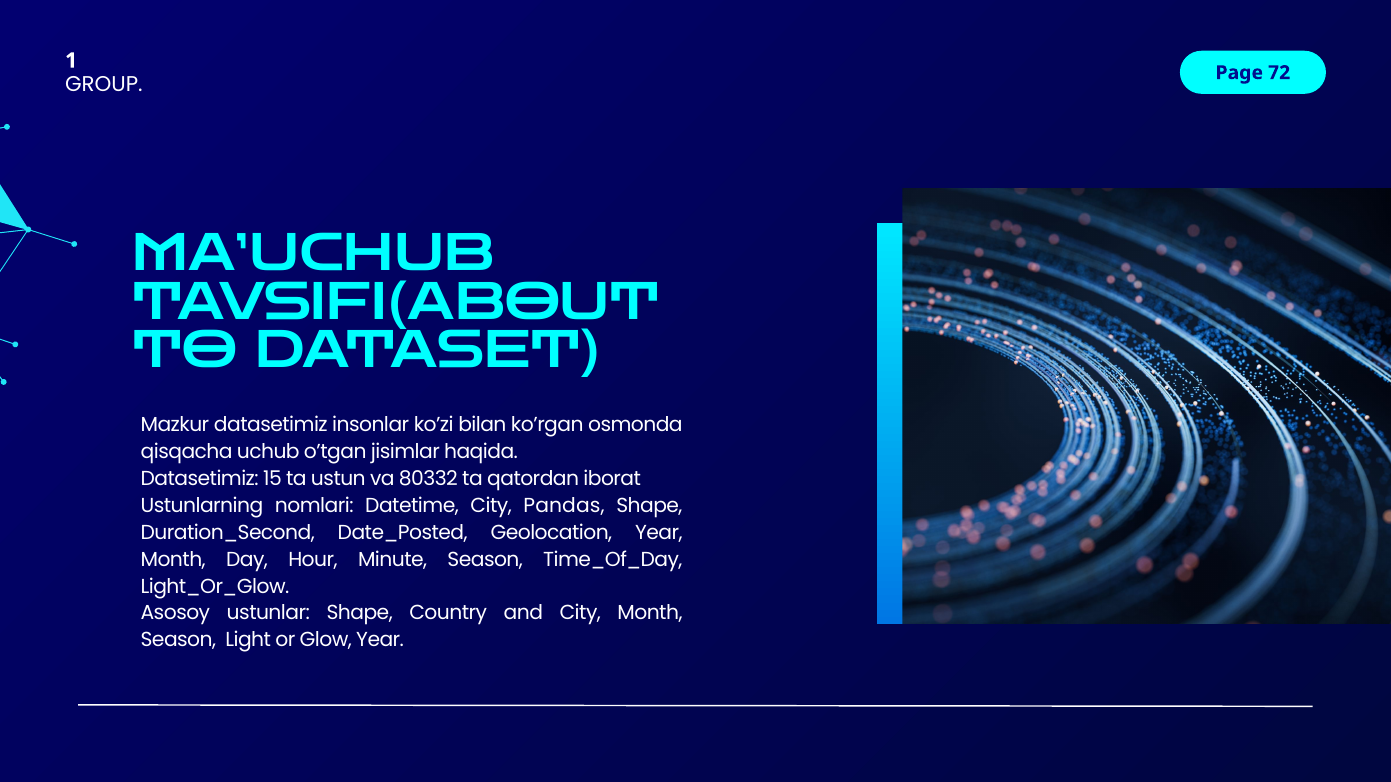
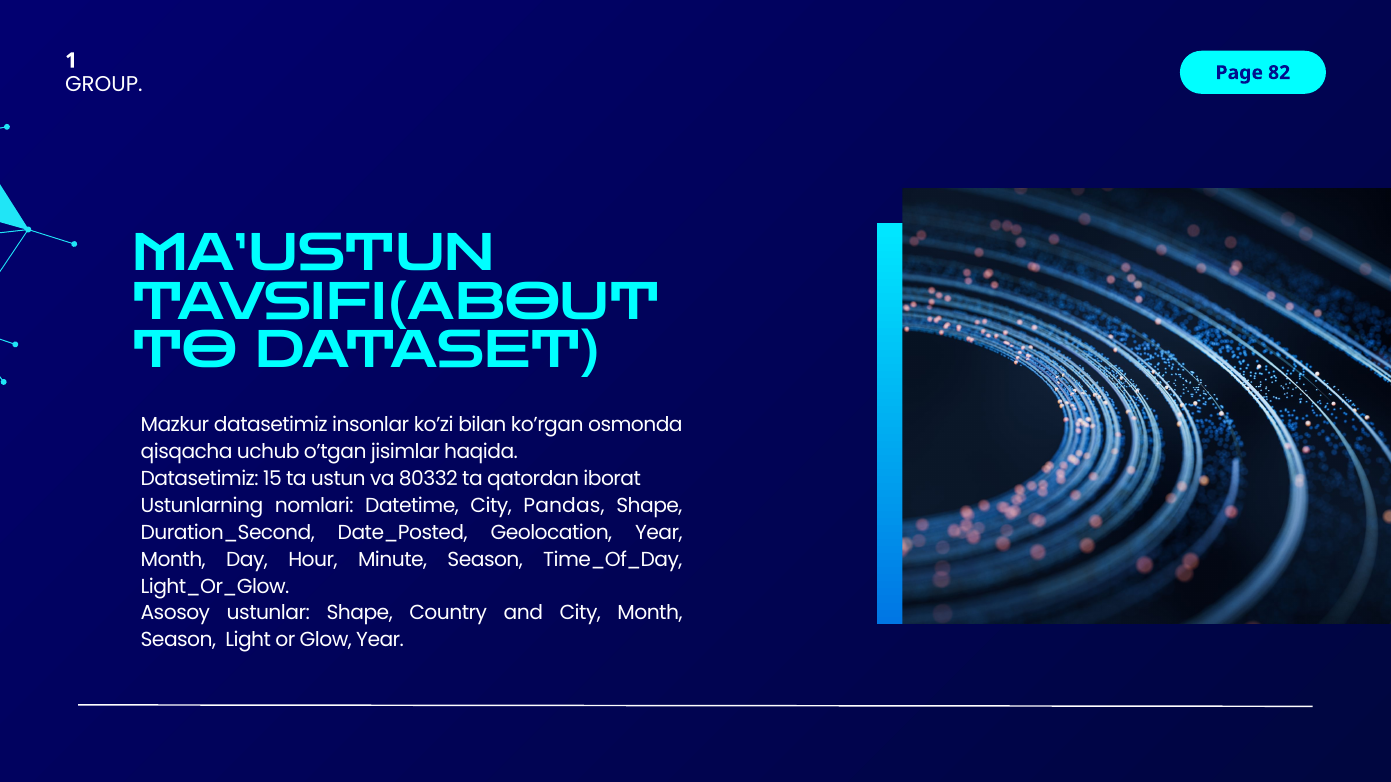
72: 72 -> 82 (1279, 73)
MA’UCHUB: MA’UCHUB -> MA’USTUN (314, 254)
